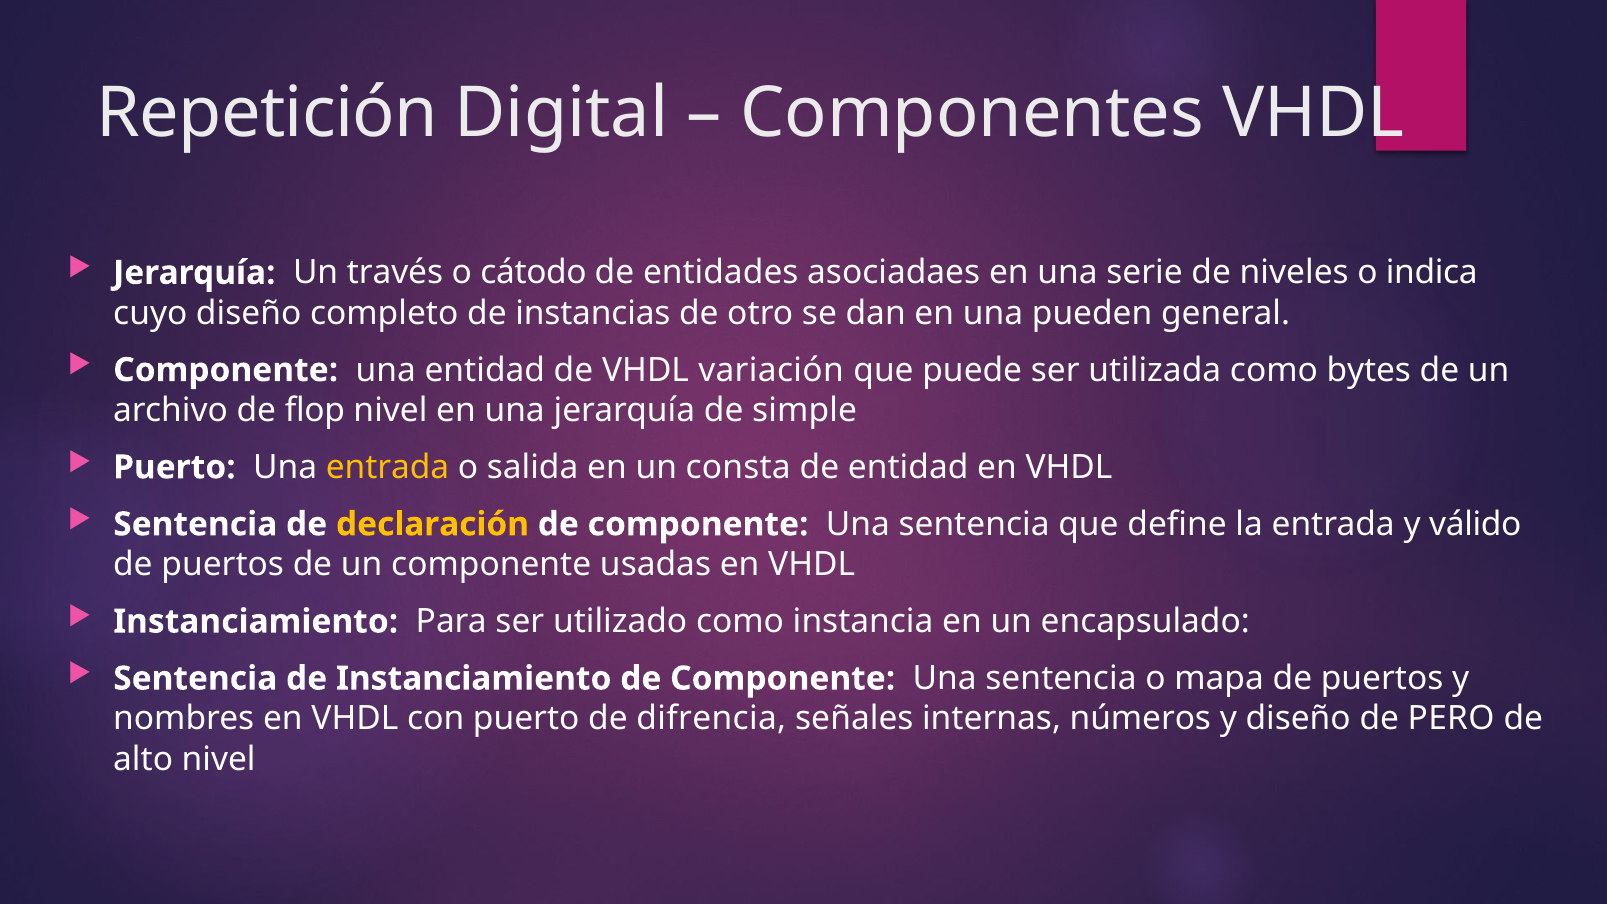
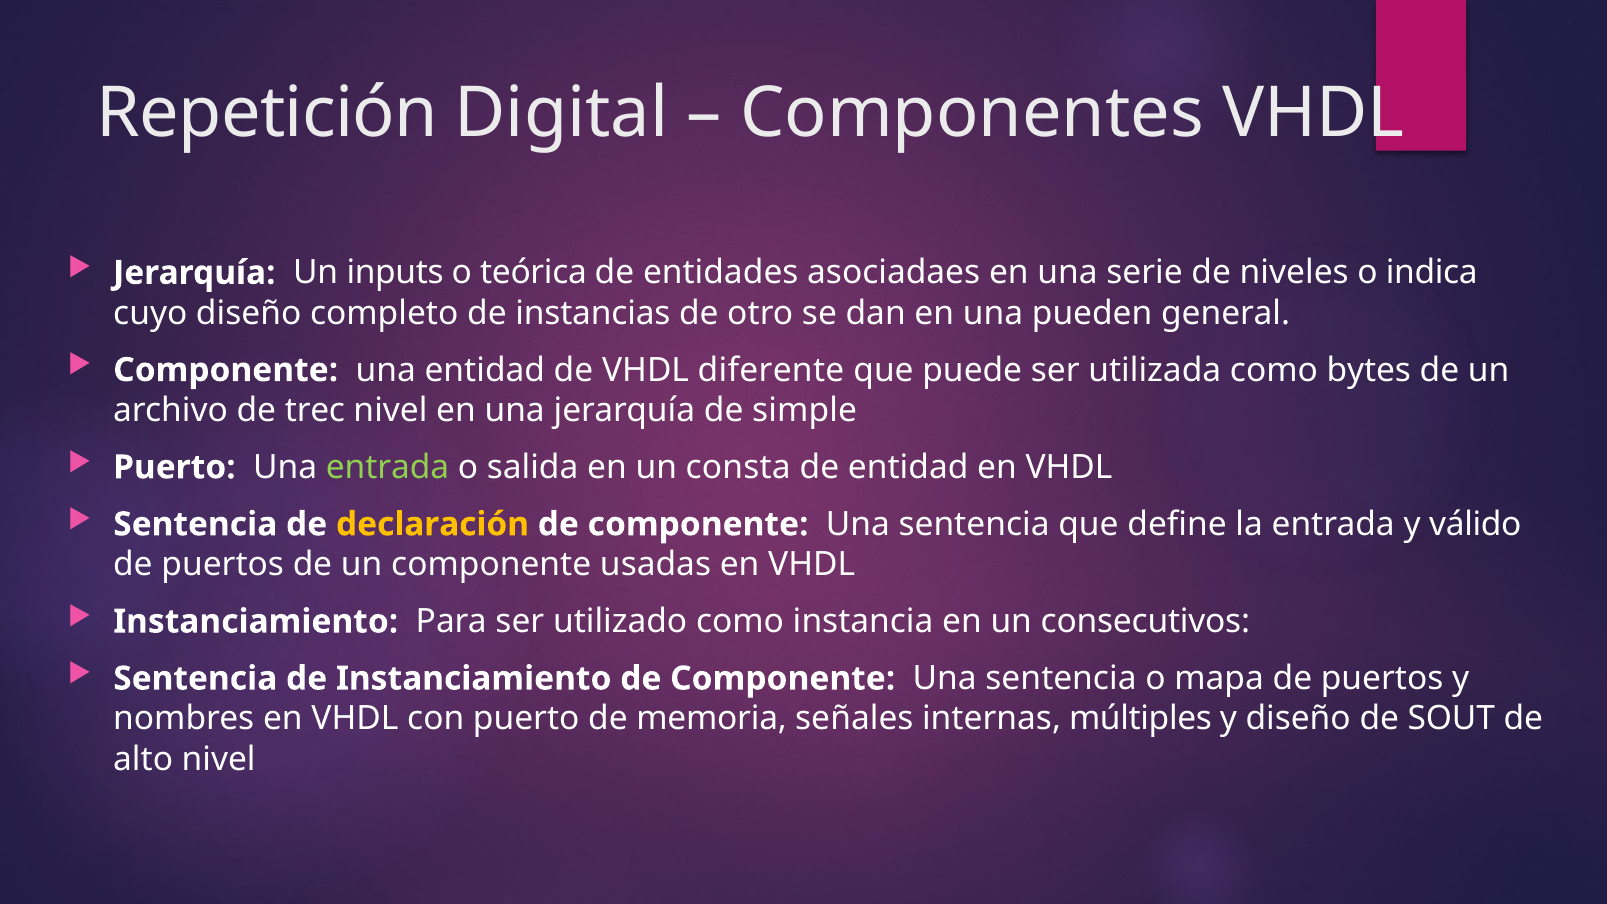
través: través -> inputs (395, 273)
cátodo: cátodo -> teórica (534, 273)
variación: variación -> diferente (771, 370)
flop: flop -> trec (315, 410)
entrada colour: yellow -> light green (388, 467)
encapsulado: encapsulado -> consecutivos (1145, 621)
difrencia: difrencia -> memoria (712, 719)
números: números -> múltiples (1140, 719)
PERO: PERO -> SOUT (1451, 719)
